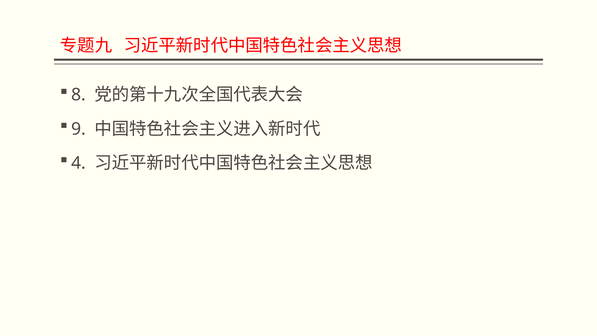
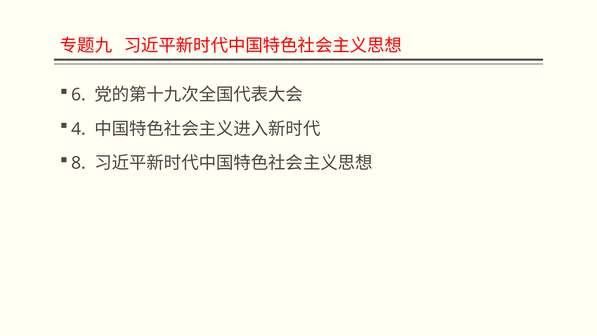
8: 8 -> 6 (78, 95)
9: 9 -> 4 (78, 129)
4: 4 -> 8 (78, 163)
